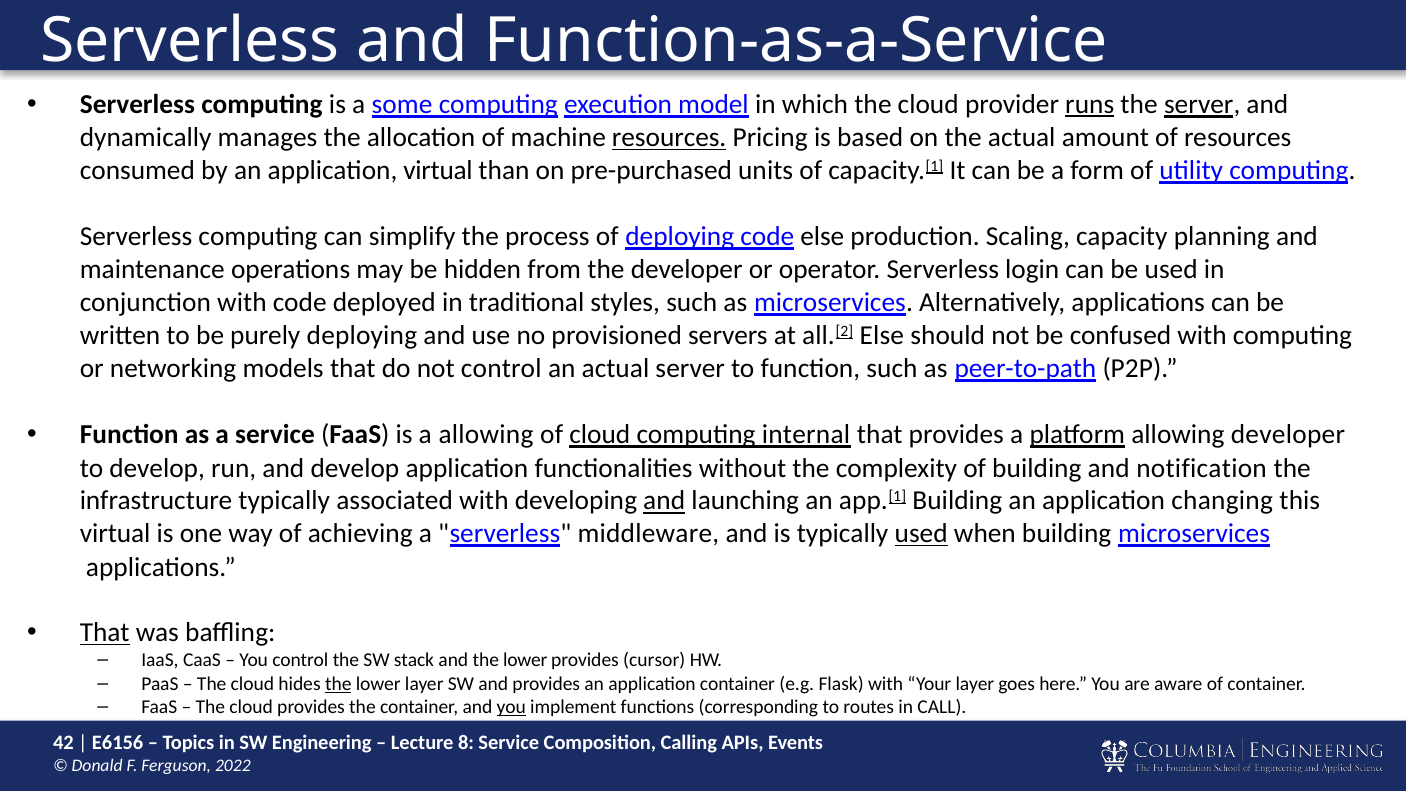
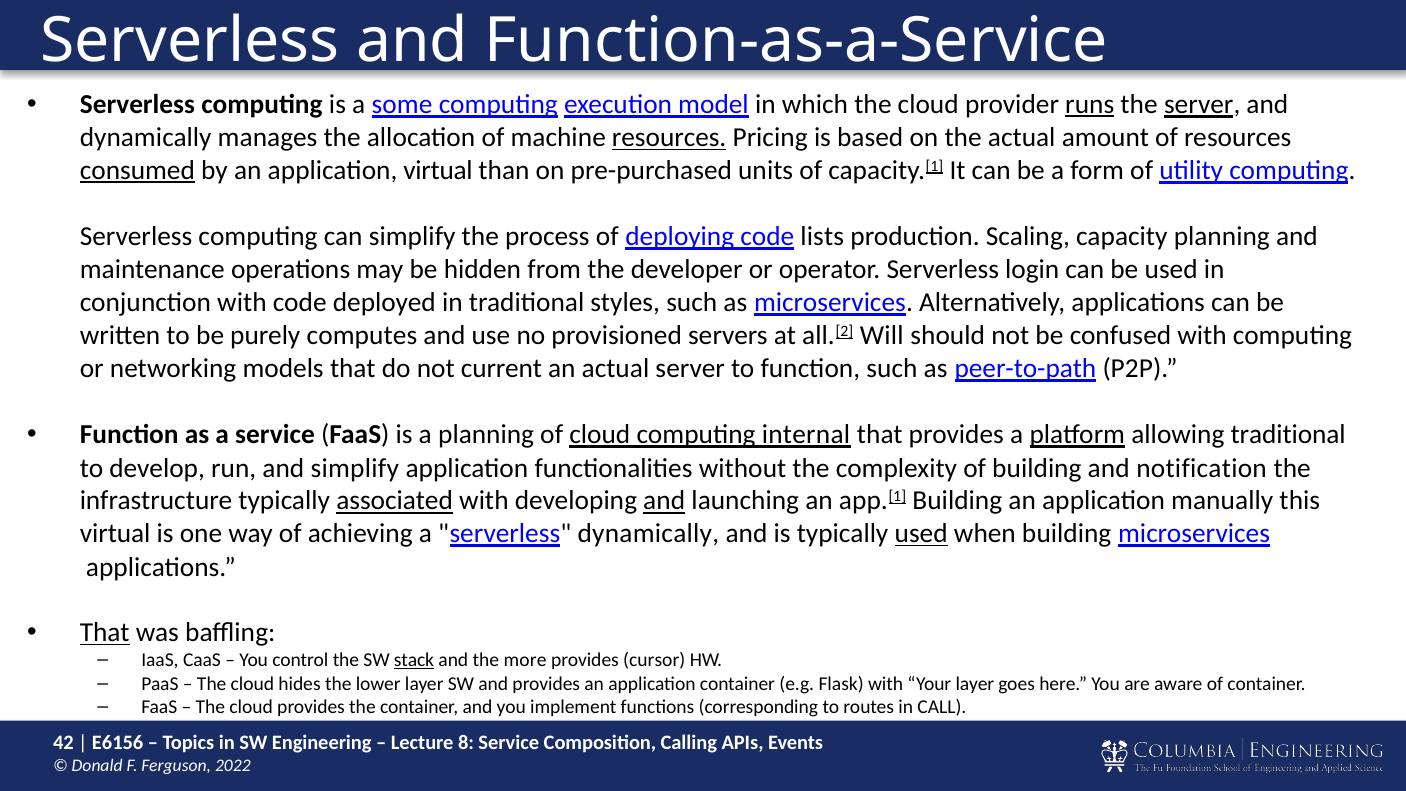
consumed underline: none -> present (137, 170)
code else: else -> lists (822, 237)
purely deploying: deploying -> computes (362, 336)
all.[2 Else: Else -> Will (882, 336)
not control: control -> current (501, 369)
a allowing: allowing -> planning (486, 435)
allowing developer: developer -> traditional (1288, 435)
and develop: develop -> simplify (355, 468)
associated underline: none -> present (395, 501)
changing: changing -> manually (1222, 501)
serverless middleware: middleware -> dynamically (648, 534)
stack underline: none -> present (414, 660)
and the lower: lower -> more (525, 660)
the underline: present -> none (338, 684)
you underline: present -> none (511, 707)
